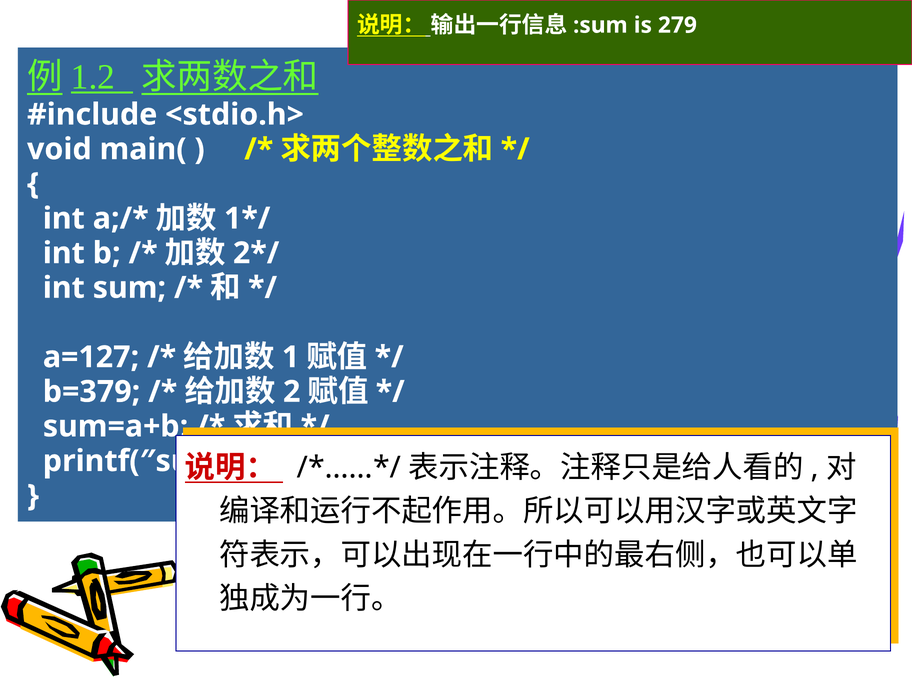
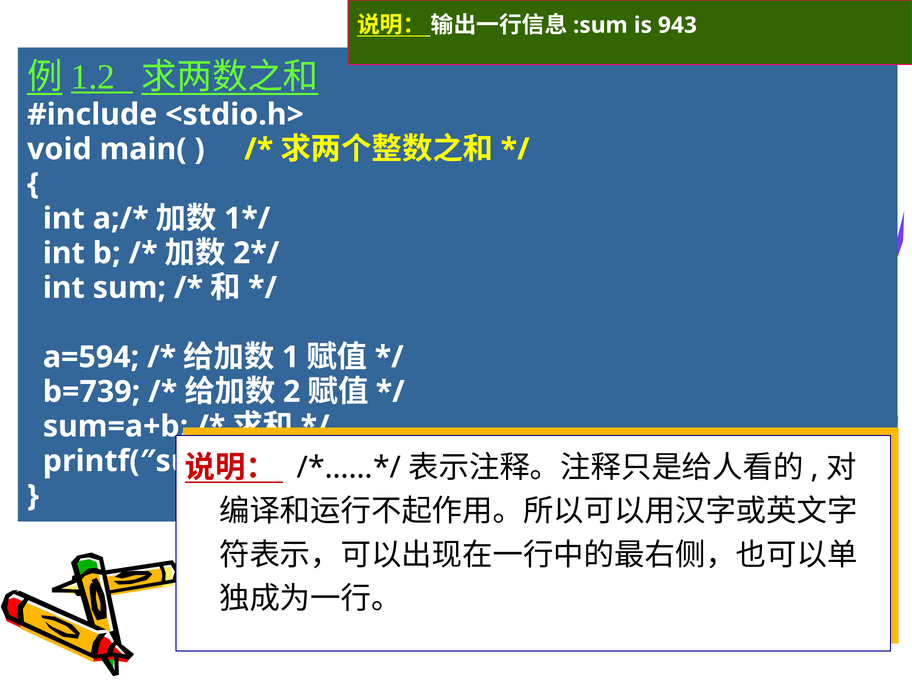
279: 279 -> 943 (677, 25)
a=127: a=127 -> a=594 (91, 357)
b=379: b=379 -> b=739 (92, 392)
